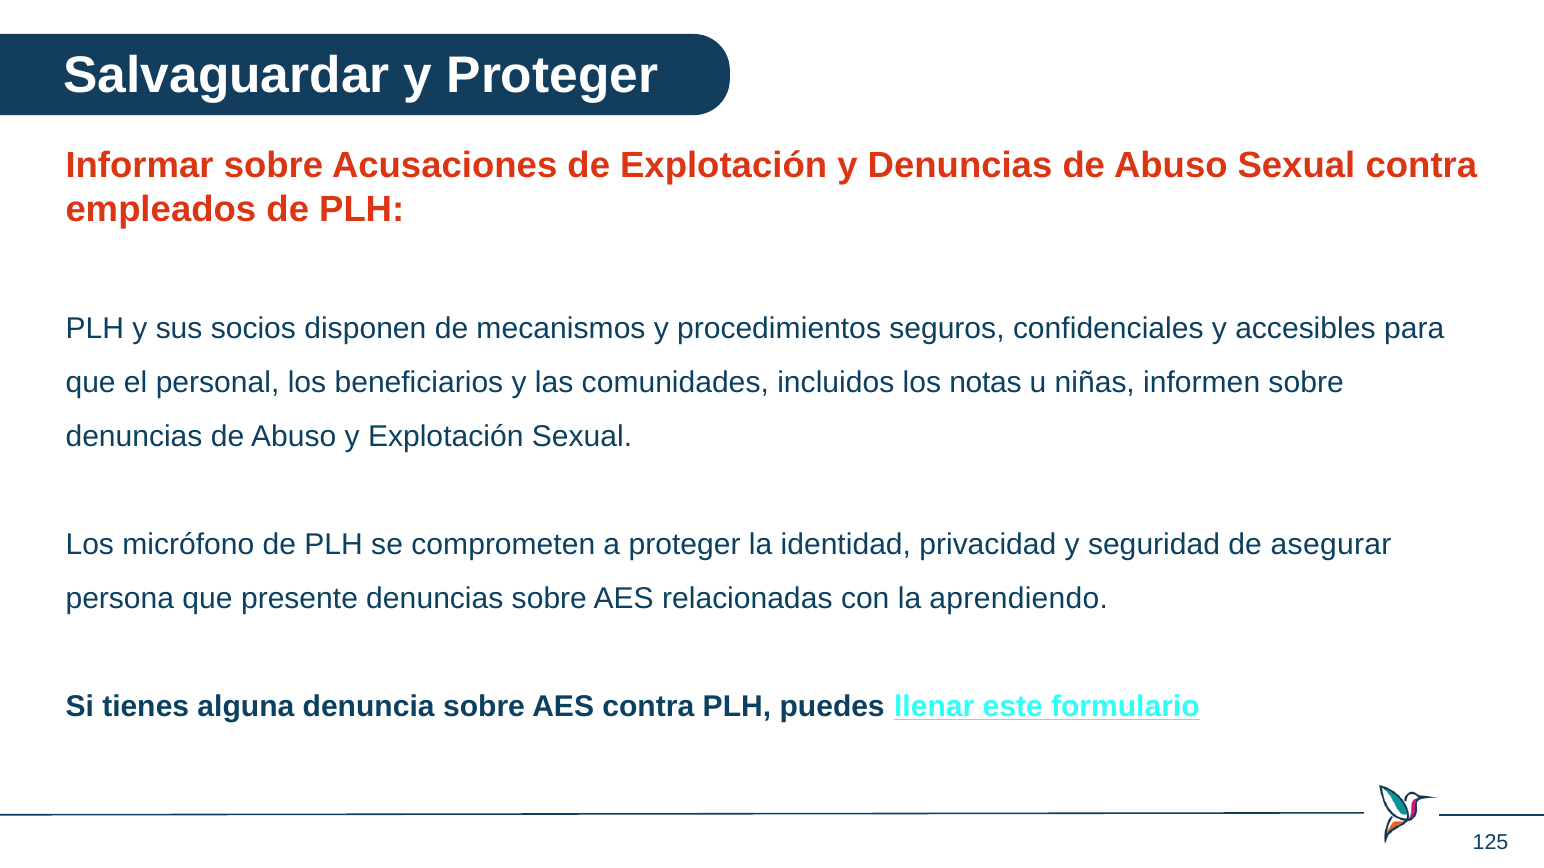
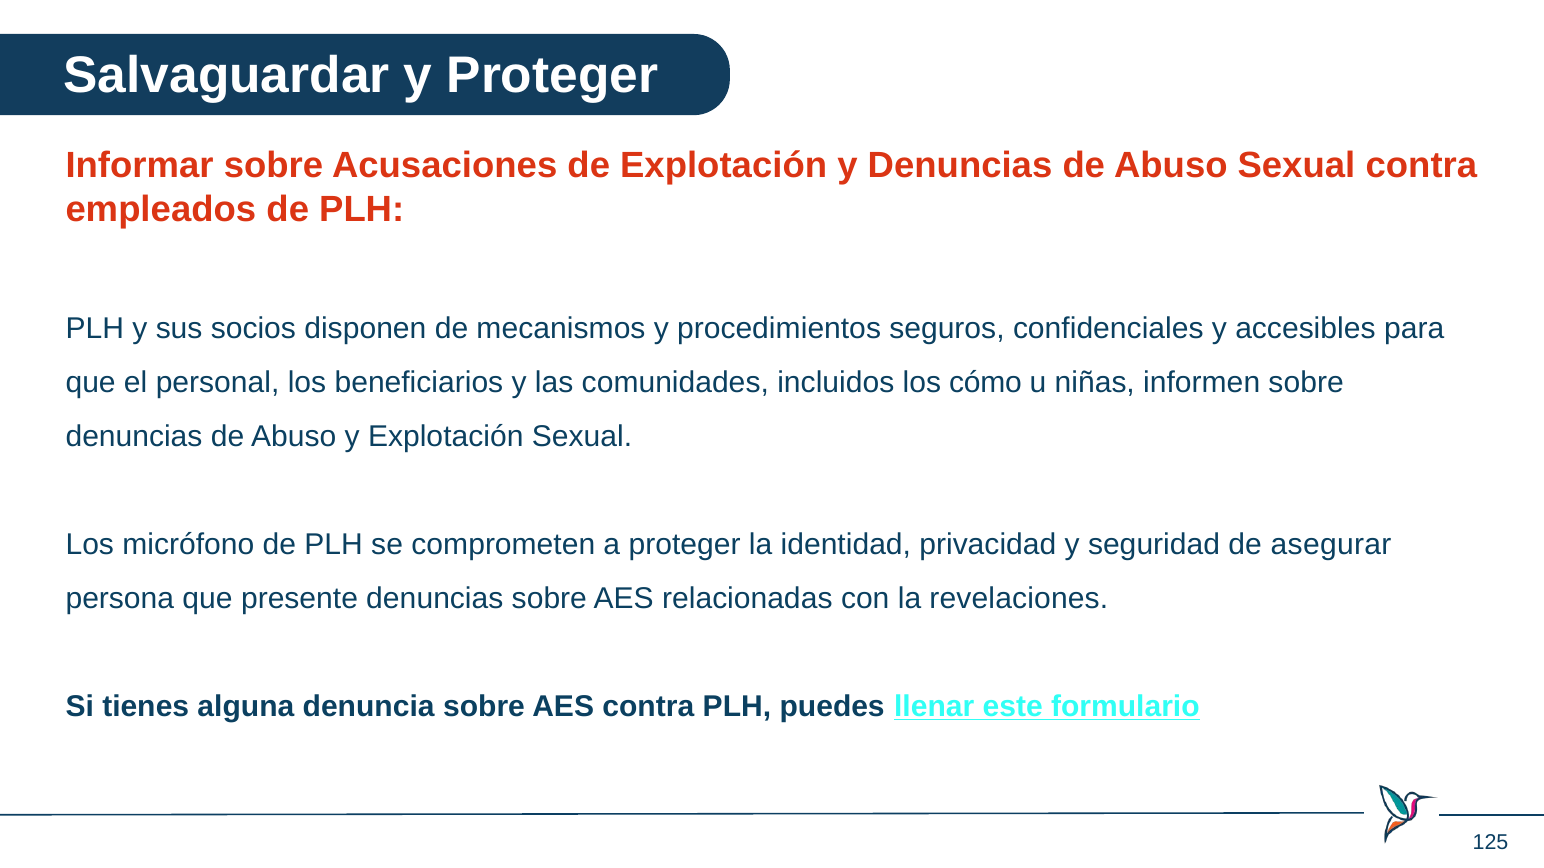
notas: notas -> cómo (985, 383)
aprendiendo: aprendiendo -> revelaciones (1019, 599)
